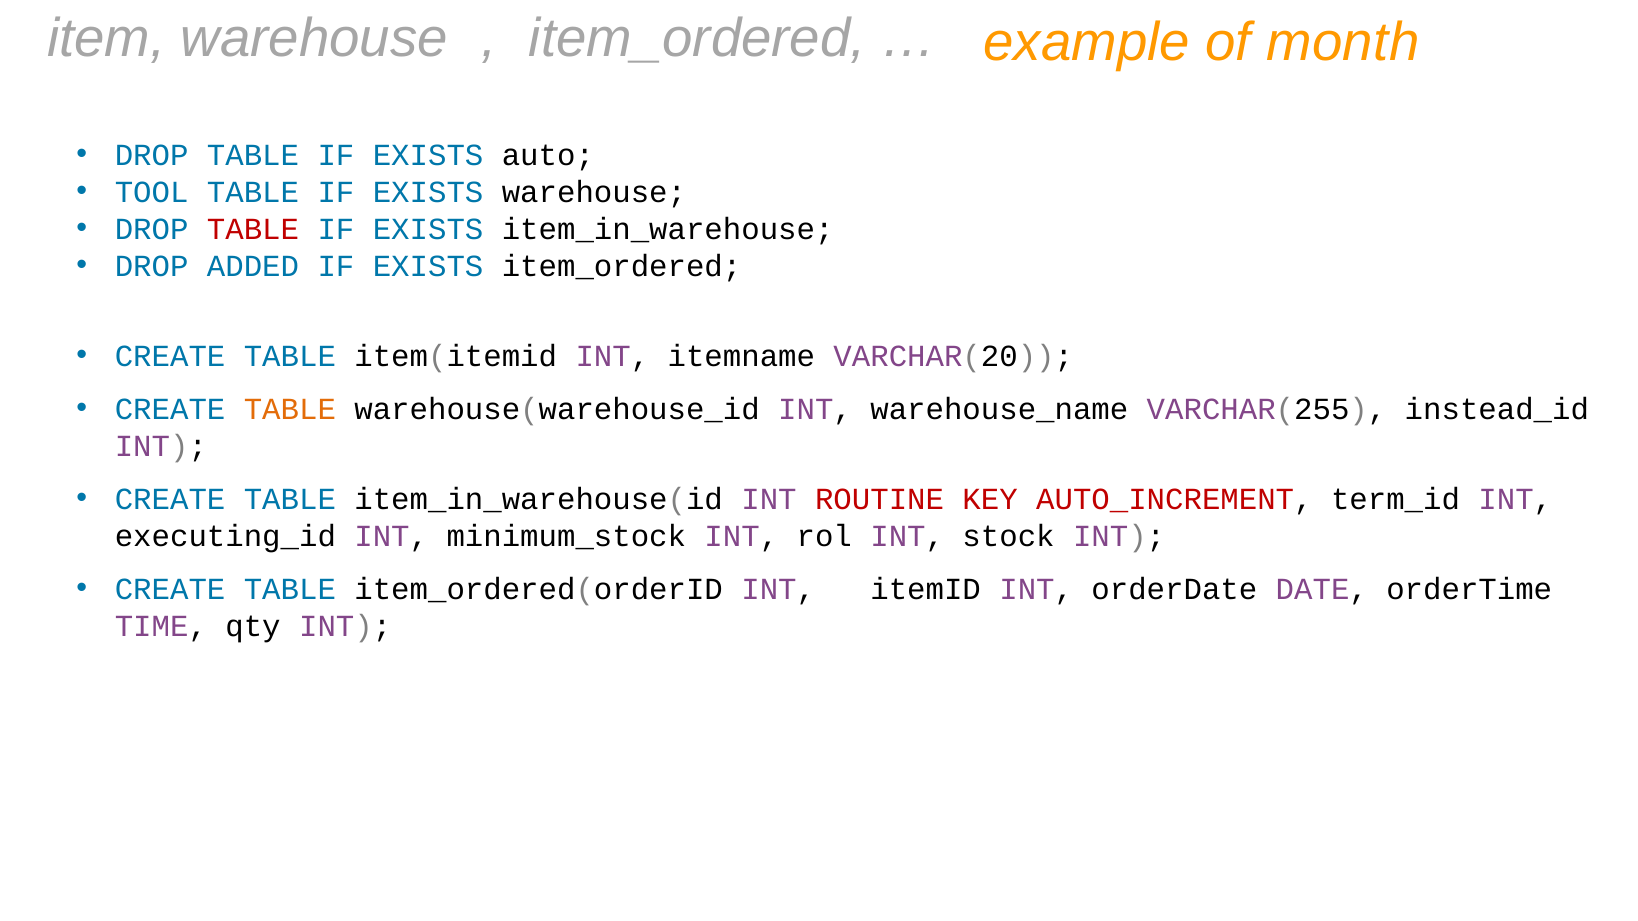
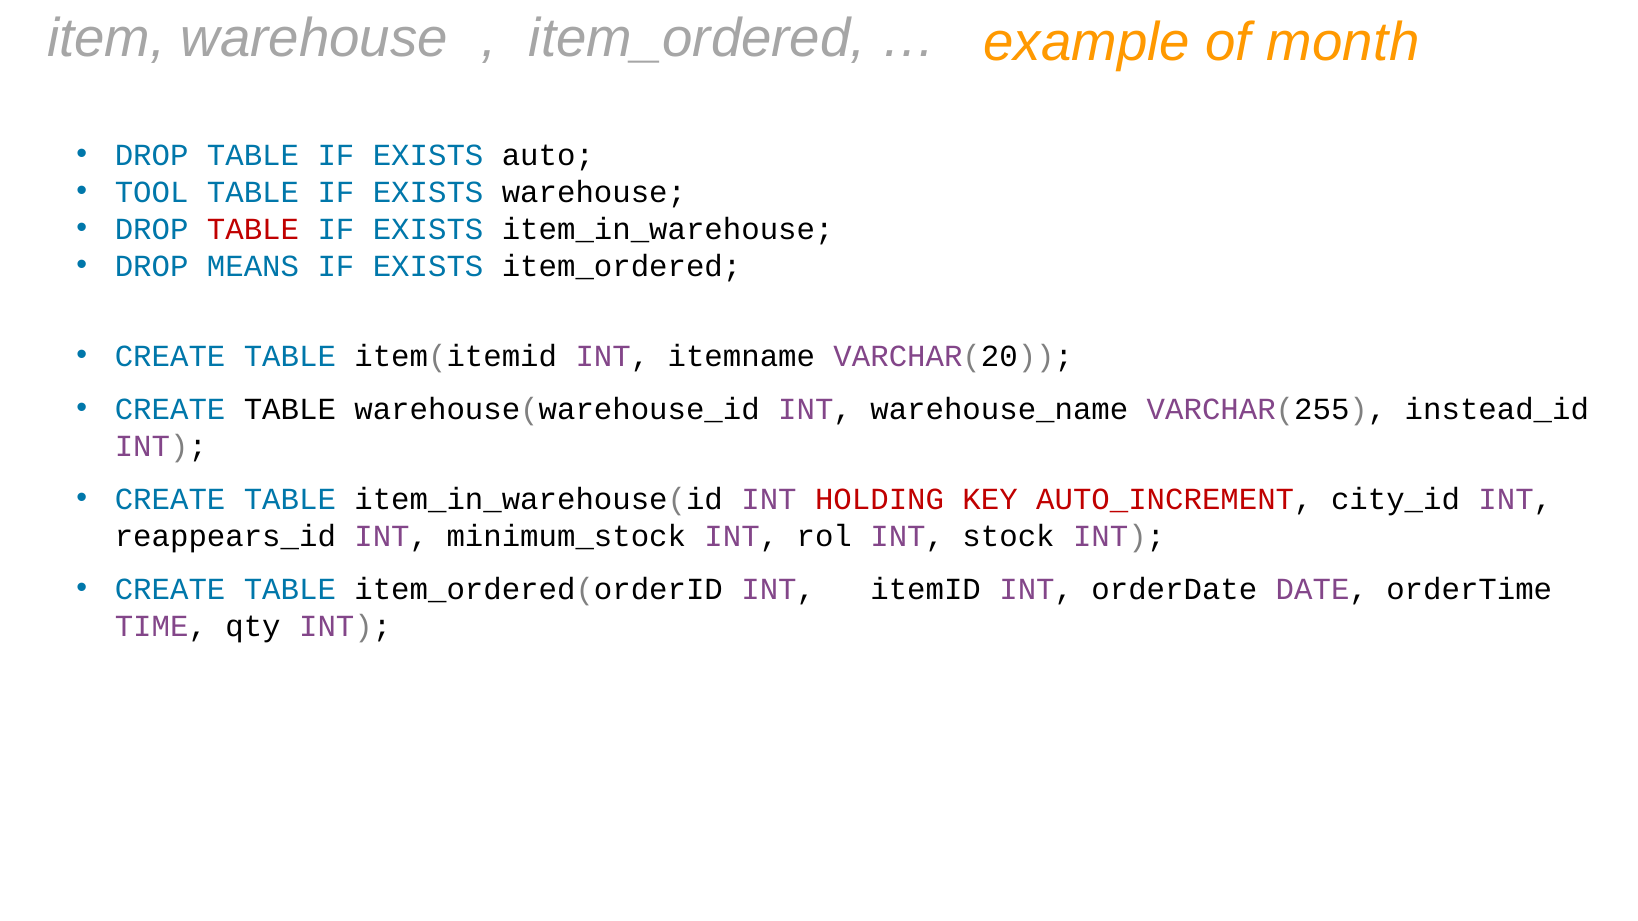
ADDED: ADDED -> MEANS (253, 266)
TABLE colour: orange -> black (290, 409)
ROUTINE: ROUTINE -> HOLDING (880, 499)
term_id: term_id -> city_id (1396, 499)
executing_id: executing_id -> reappears_id (225, 536)
